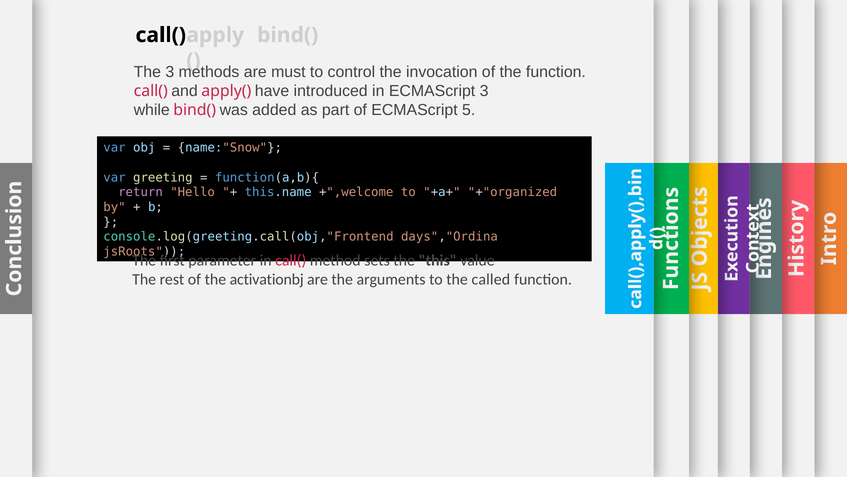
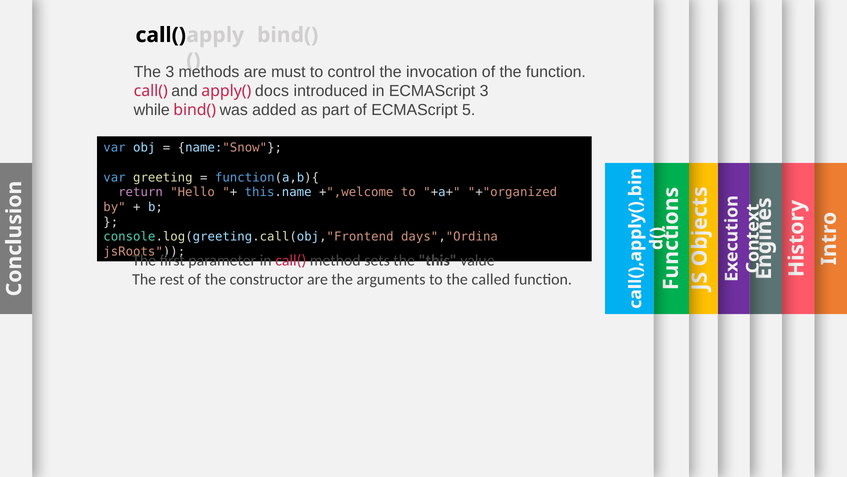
have: have -> docs (272, 91)
activationbj: activationbj -> constructor (267, 279)
